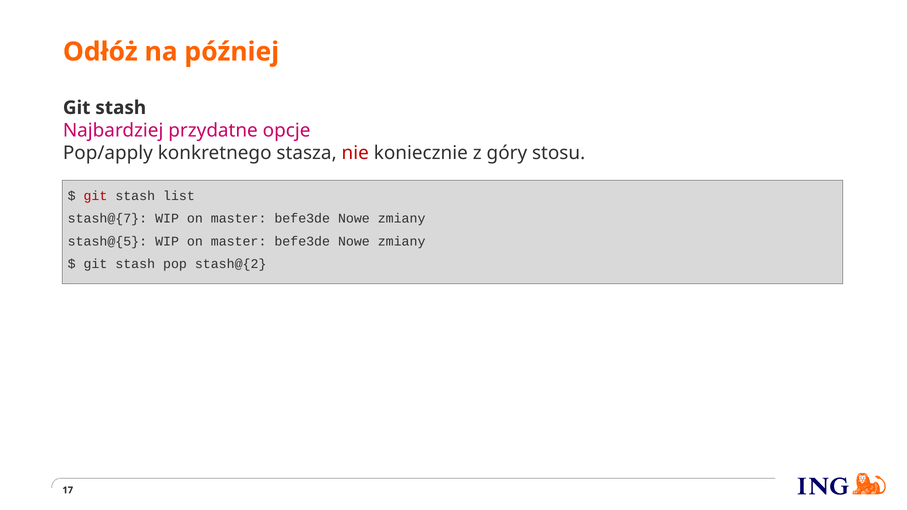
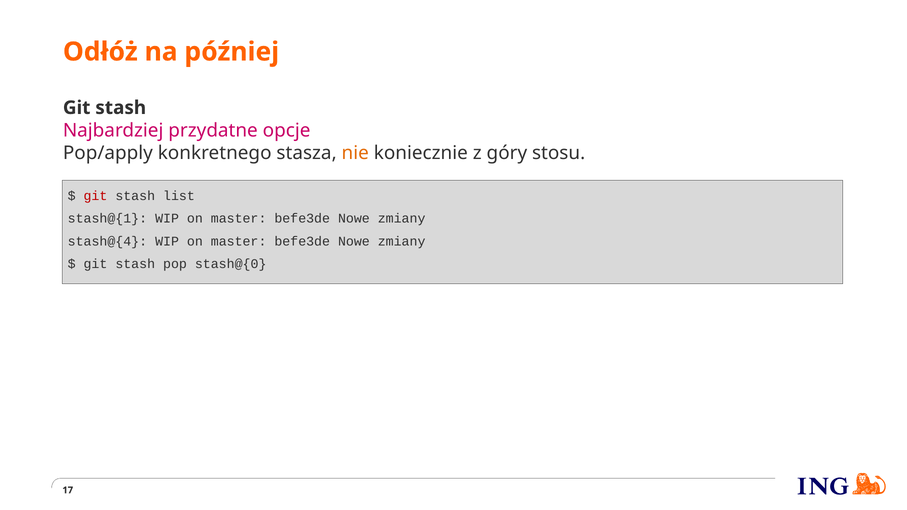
nie colour: red -> orange (355, 153)
stash@{7: stash@{7 -> stash@{1 (107, 219)
stash@{5: stash@{5 -> stash@{4 (107, 241)
stash@{2: stash@{2 -> stash@{0 (231, 264)
